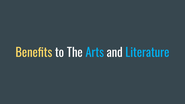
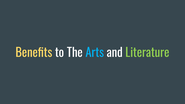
Literature colour: light blue -> light green (147, 53)
